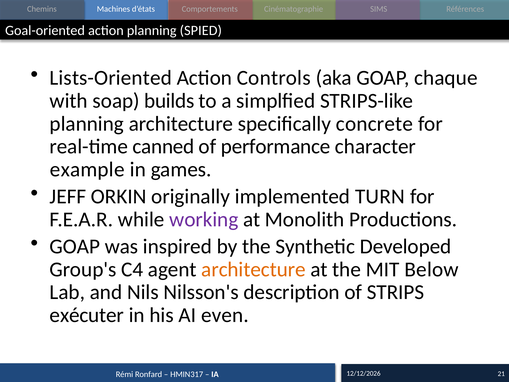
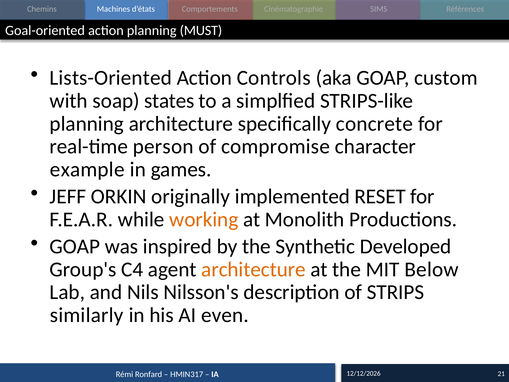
SPIED: SPIED -> MUST (201, 31)
chaque: chaque -> custom (446, 78)
builds: builds -> states (169, 101)
canned: canned -> person (163, 147)
performance: performance -> compromise (275, 147)
TURN: TURN -> RESET (380, 196)
working colour: purple -> orange (204, 219)
exécuter: exécuter -> similarly (87, 315)
